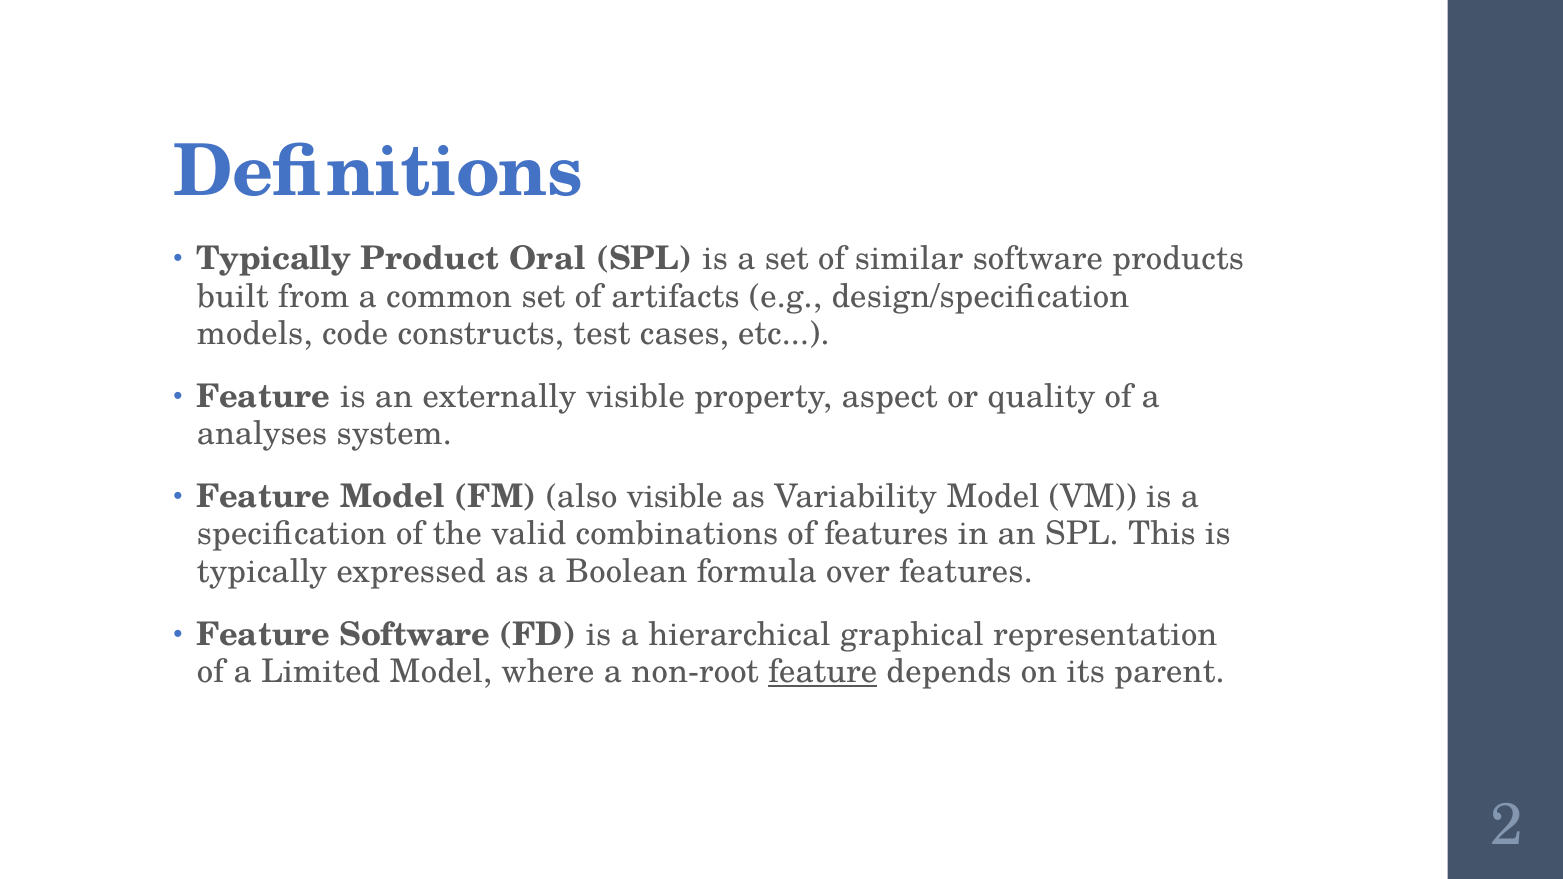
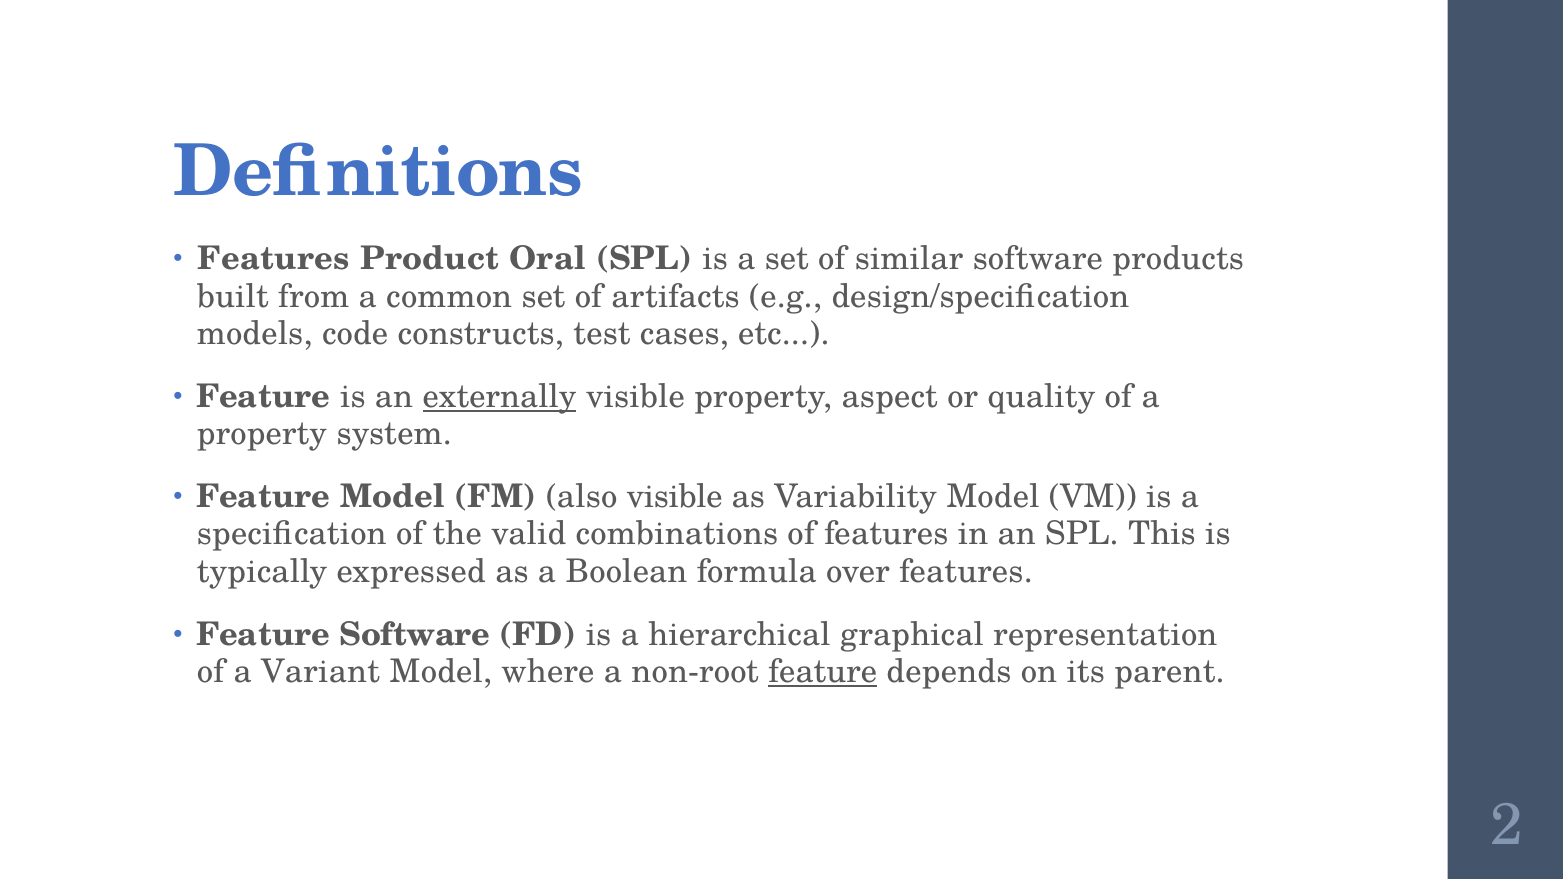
Typically: Typically -> Features (274, 259)
externally underline: none -> present (500, 397)
analyses: analyses -> property (262, 434)
Limited: Limited -> Variant (321, 672)
